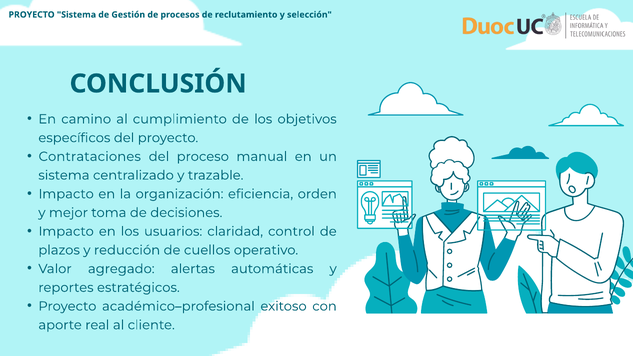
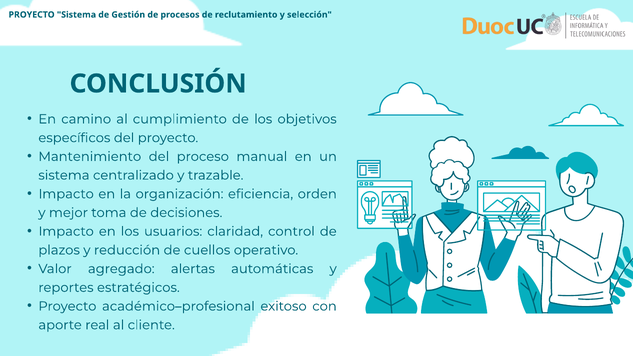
Contrataciones: Contrataciones -> Mantenimiento (90, 157)
